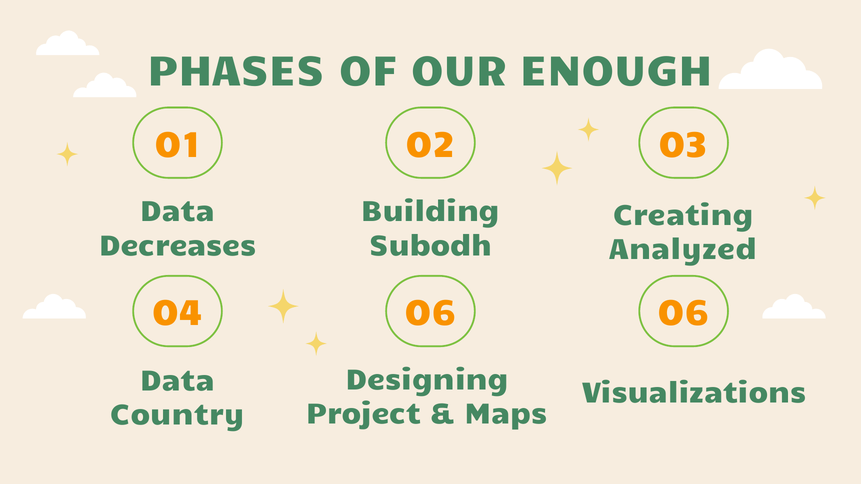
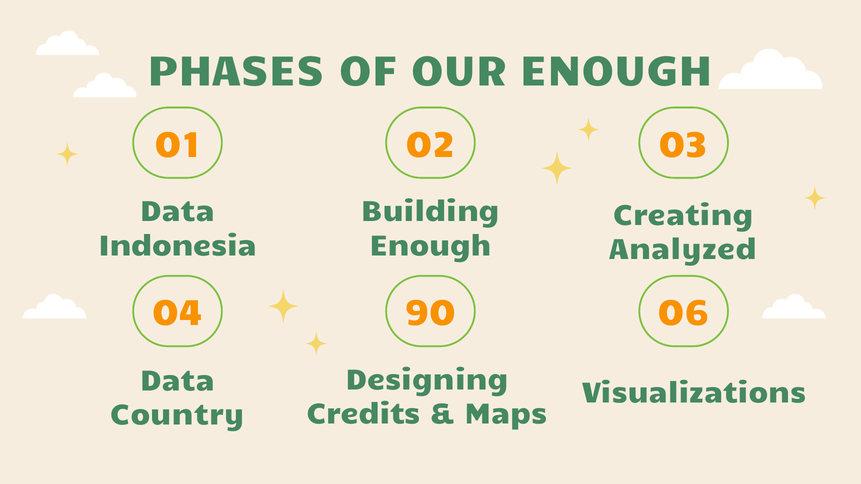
Decreases: Decreases -> Indonesia (178, 246)
Subodh: Subodh -> Enough (431, 246)
04 06: 06 -> 90 (430, 314)
Project: Project -> Credits (364, 415)
